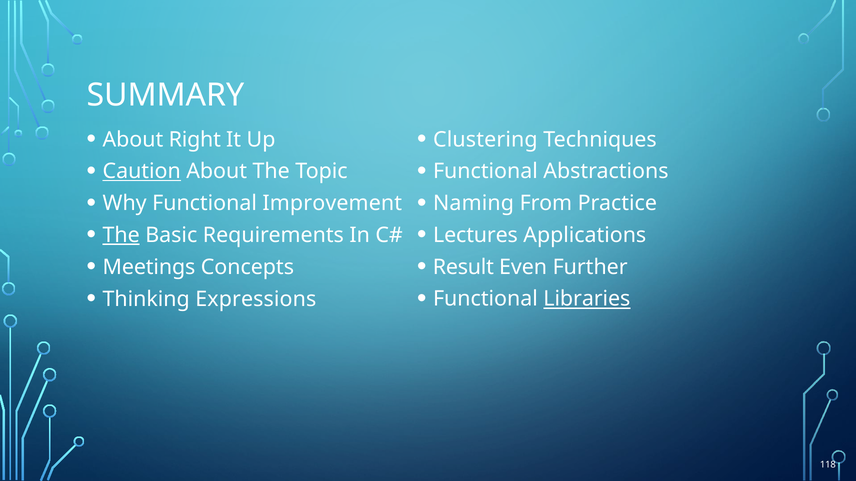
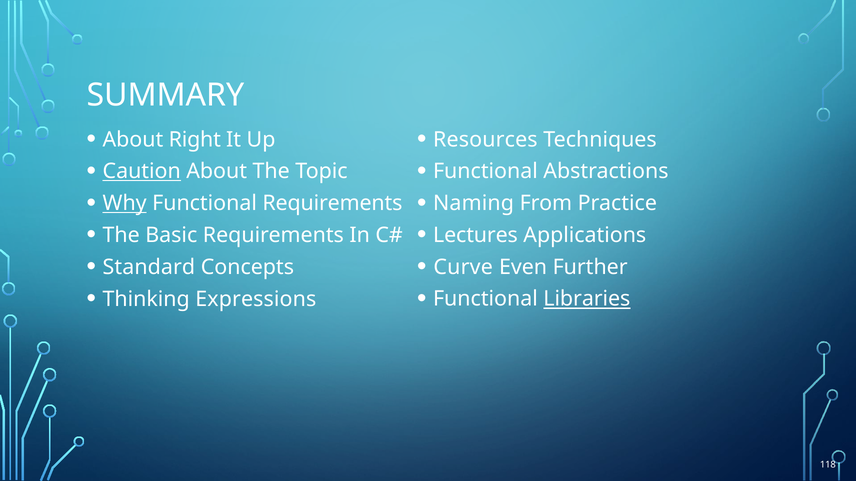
Clustering: Clustering -> Resources (485, 140)
Why underline: none -> present (125, 204)
Functional Improvement: Improvement -> Requirements (332, 204)
The underline: present -> none (121, 235)
Result: Result -> Curve (463, 267)
Meetings: Meetings -> Standard (149, 267)
